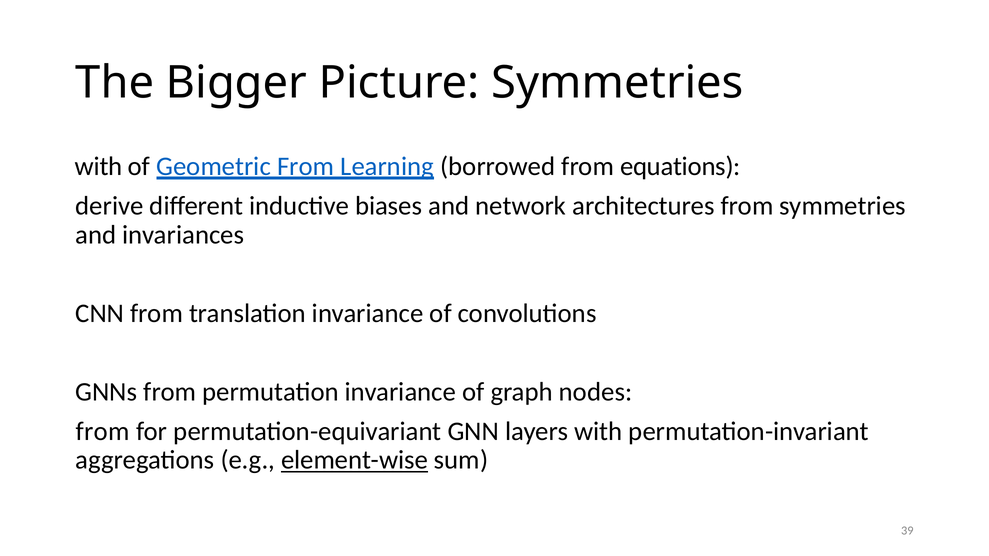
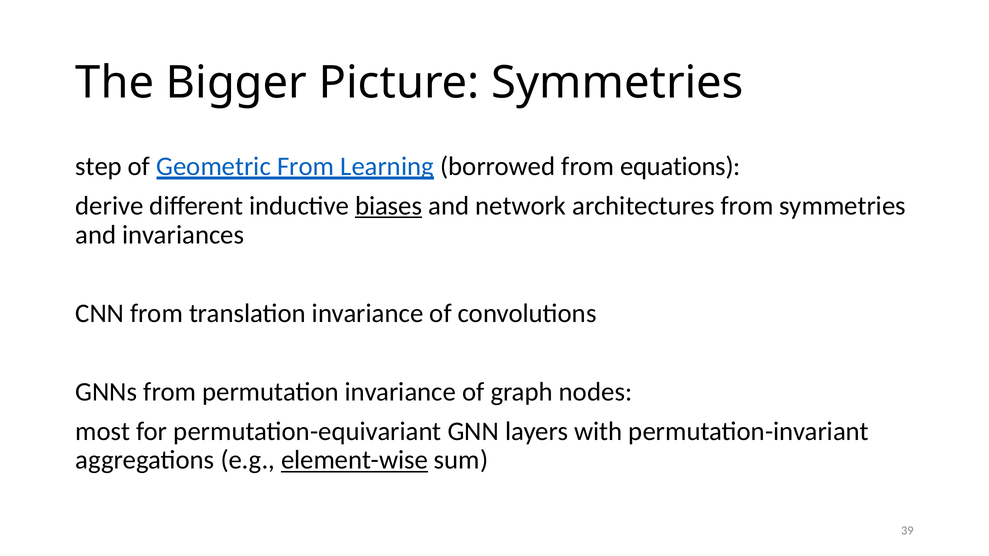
with: with -> step (99, 167)
biases underline: none -> present (389, 206)
from: from -> most (103, 431)
